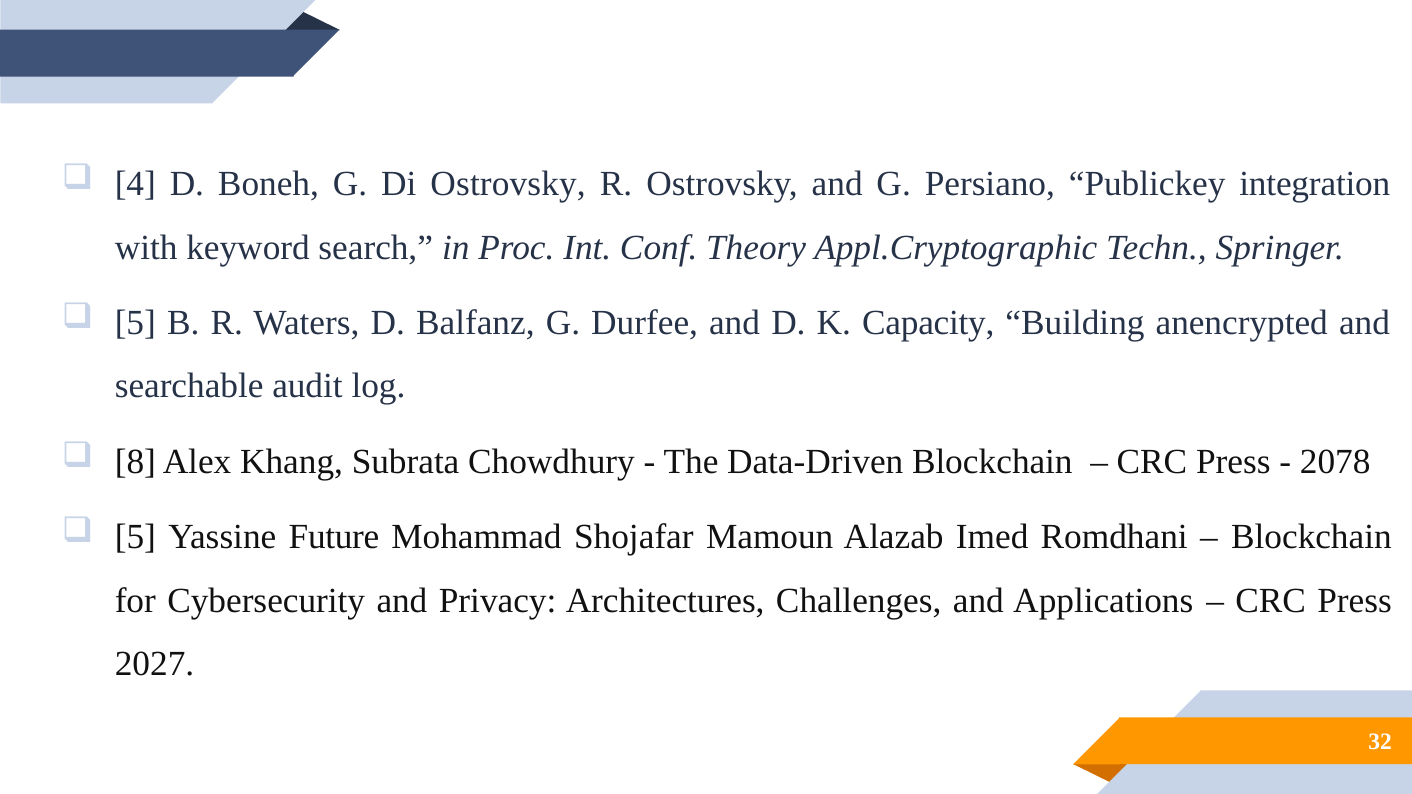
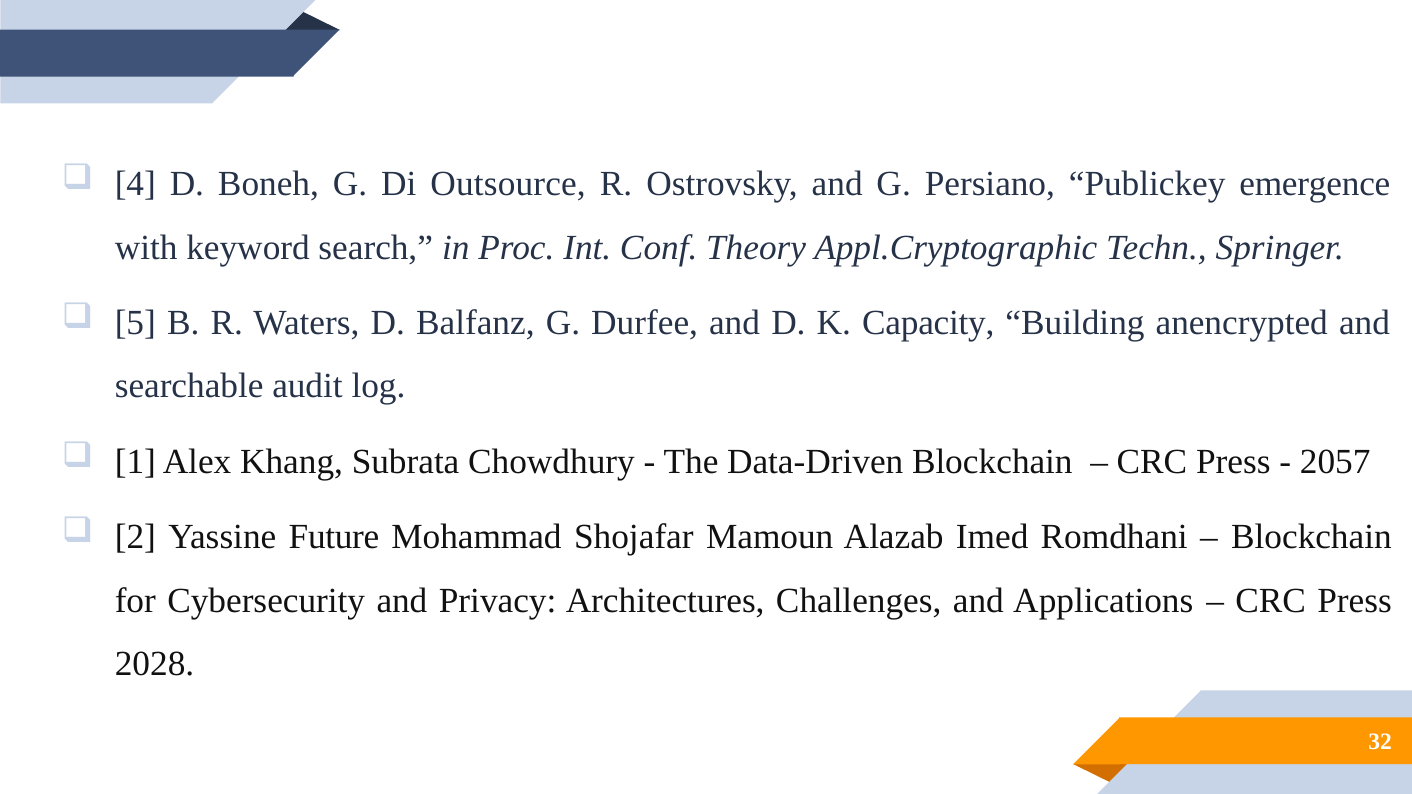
Di Ostrovsky: Ostrovsky -> Outsource (508, 184)
integration: integration -> emergence (1315, 184)
8: 8 -> 1 (135, 462)
2078: 2078 -> 2057 (1335, 462)
5: 5 -> 2 (135, 537)
2027: 2027 -> 2028 (155, 664)
